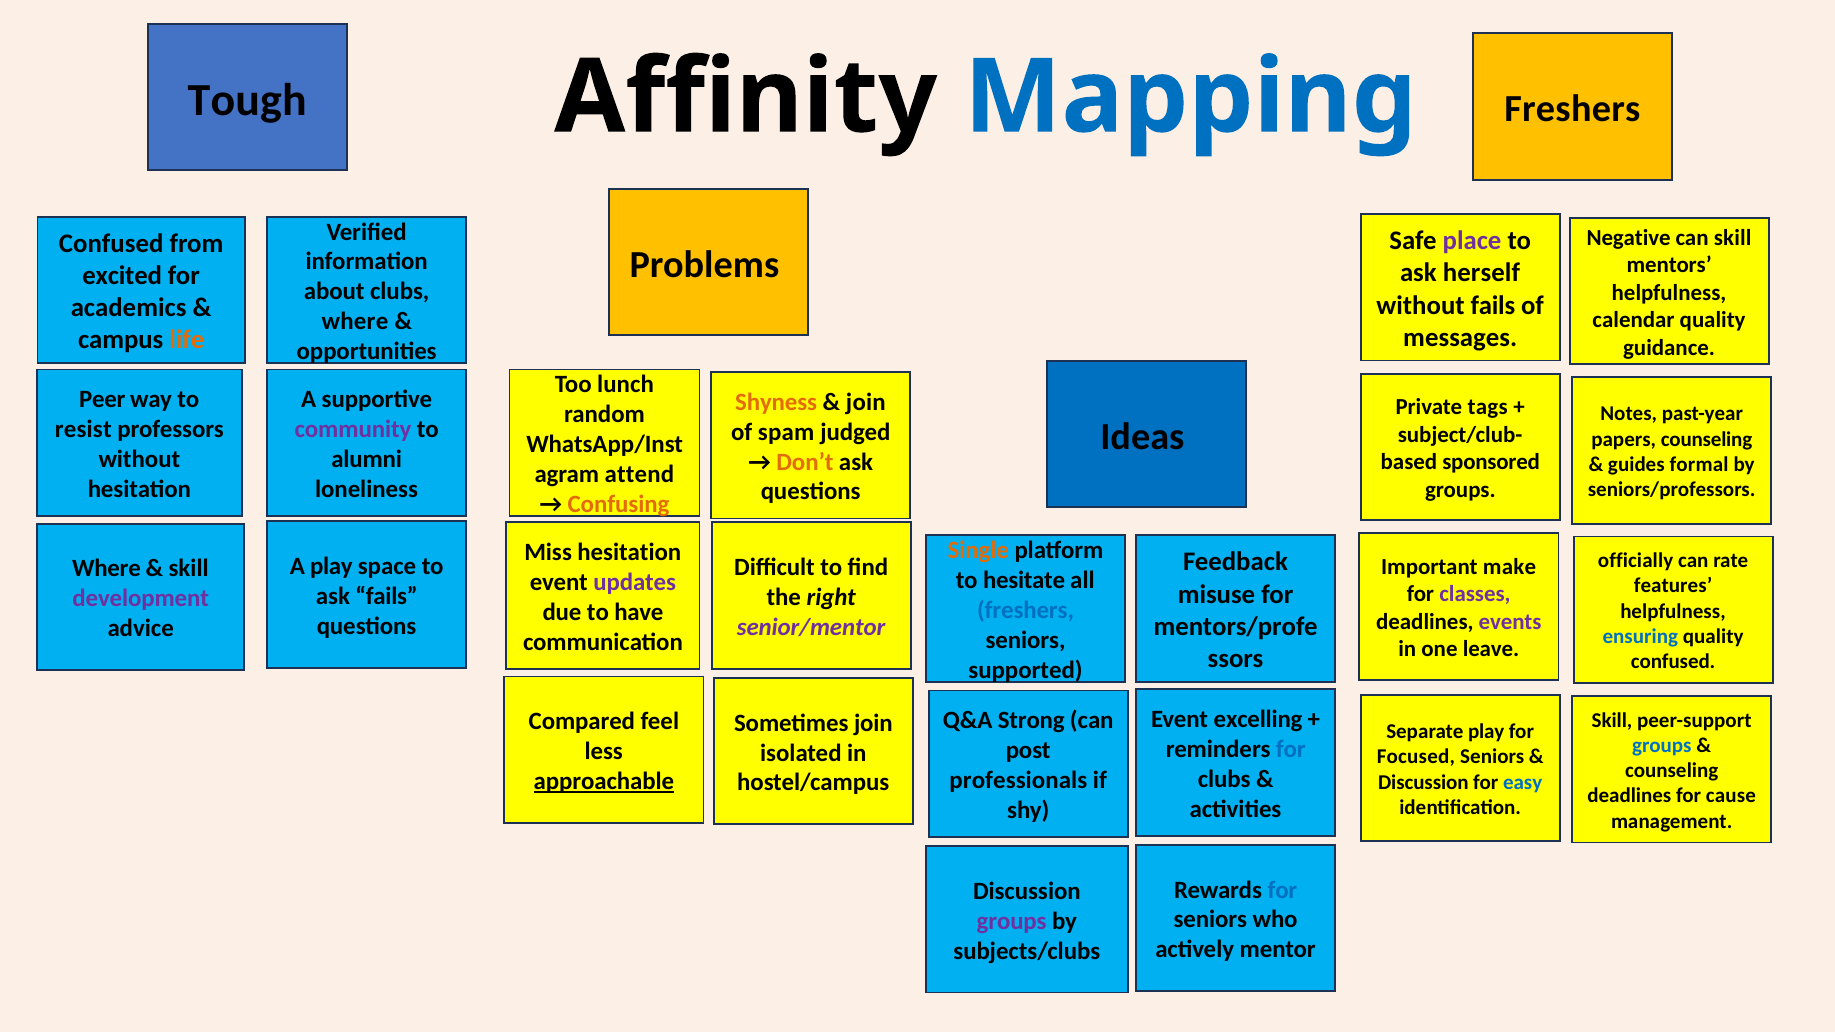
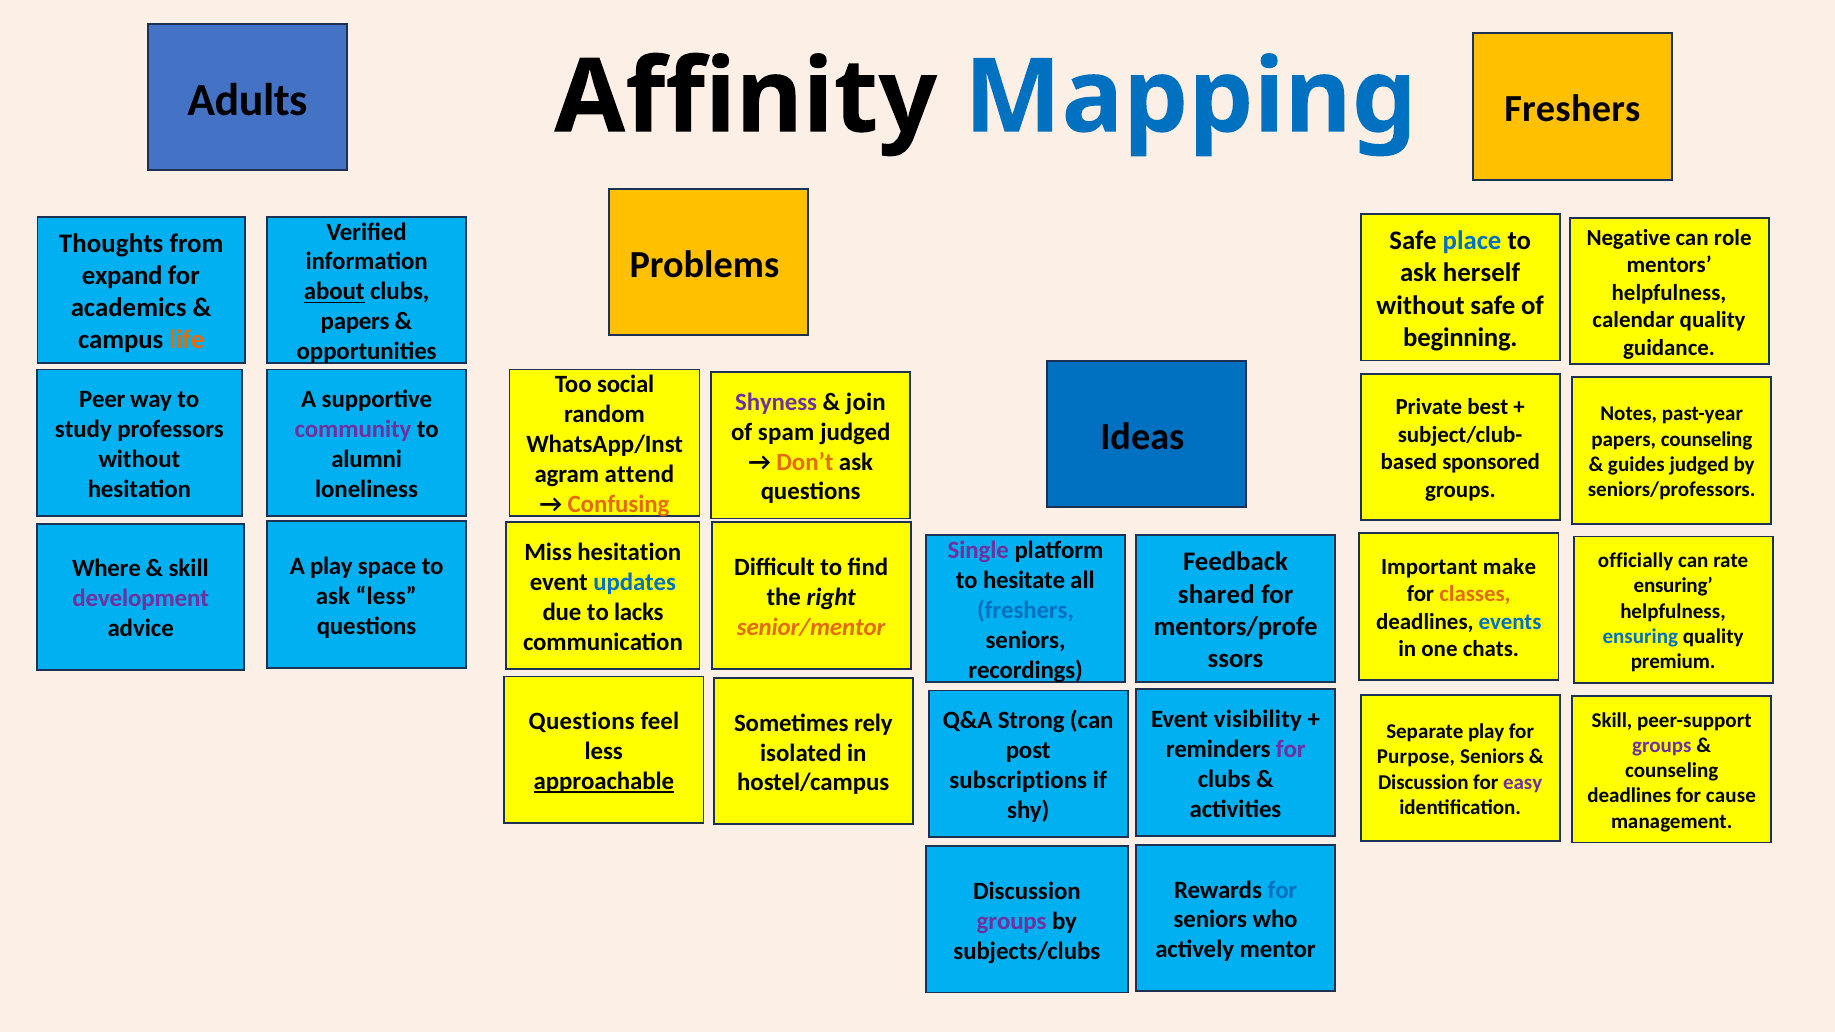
Tough: Tough -> Adults (247, 100)
can skill: skill -> role (1733, 238)
place colour: purple -> blue (1472, 241)
Confused: Confused -> Thoughts (111, 244)
excited: excited -> expand (122, 276)
about underline: none -> present (334, 292)
without fails: fails -> safe (1493, 305)
where: where -> papers (355, 321)
messages: messages -> beginning (1460, 337)
lunch: lunch -> social (626, 385)
Shyness colour: orange -> purple (776, 402)
tags: tags -> best (1488, 407)
resist: resist -> study (83, 430)
guides formal: formal -> judged (1699, 465)
Single colour: orange -> purple (978, 551)
updates colour: purple -> blue (635, 583)
features: features -> ensuring (1673, 586)
misuse: misuse -> shared (1216, 594)
classes colour: purple -> orange (1475, 594)
ask fails: fails -> less (386, 596)
have: have -> lacks (639, 612)
events colour: purple -> blue (1510, 622)
senior/mentor colour: purple -> orange (811, 627)
leave: leave -> chats (1491, 649)
confused: confused -> premium (1673, 662)
supported: supported -> recordings (1026, 670)
excelling: excelling -> visibility (1258, 720)
Compared: Compared -> Questions (582, 722)
Sometimes join: join -> rely (873, 723)
groups colour: blue -> purple (1662, 746)
for colour: blue -> purple (1291, 749)
Focused: Focused -> Purpose (1416, 757)
professionals: professionals -> subscriptions (1018, 781)
easy colour: blue -> purple (1523, 782)
